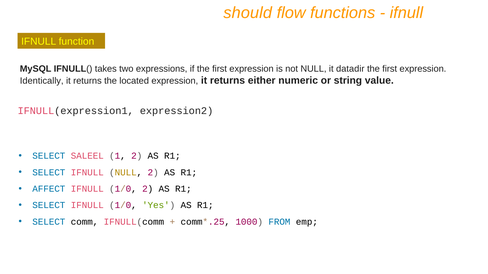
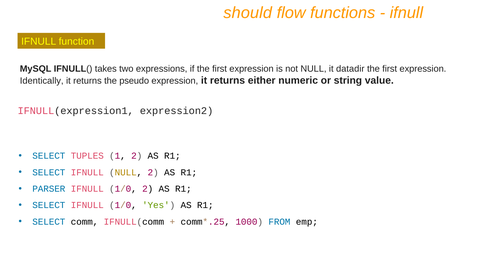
located: located -> pseudo (134, 81)
SALEEL: SALEEL -> TUPLES (87, 156)
AFFECT: AFFECT -> PARSER (49, 189)
